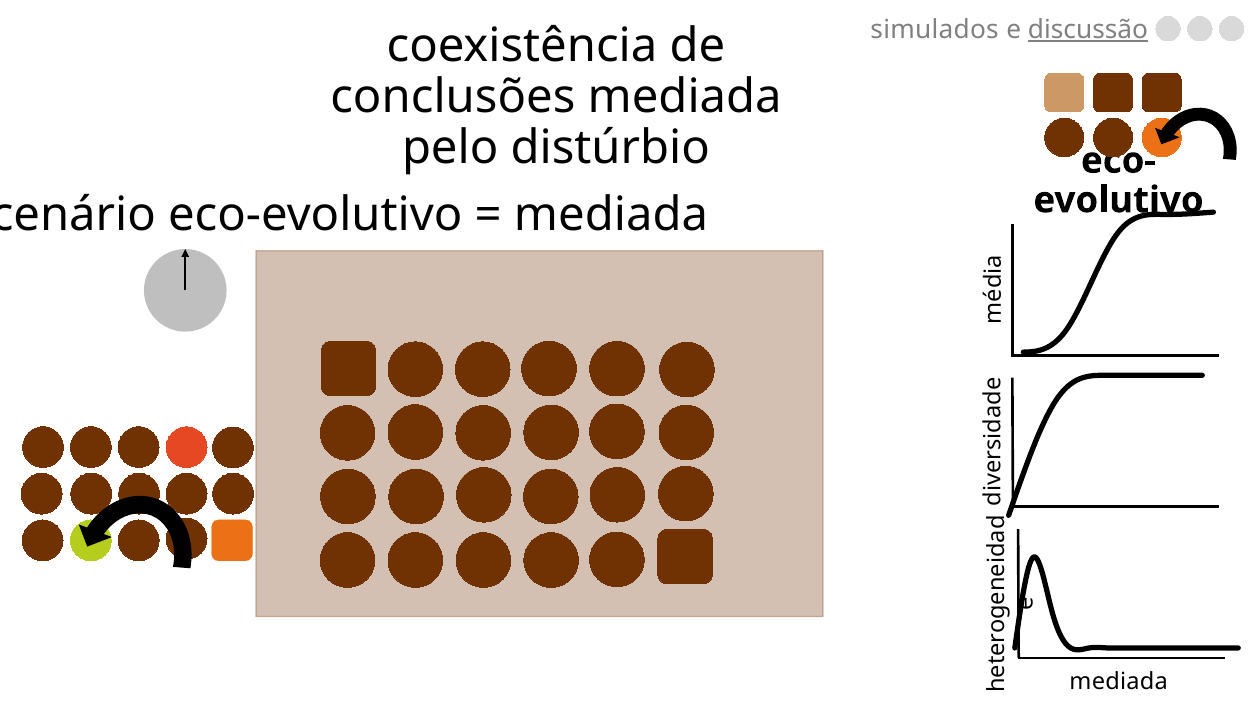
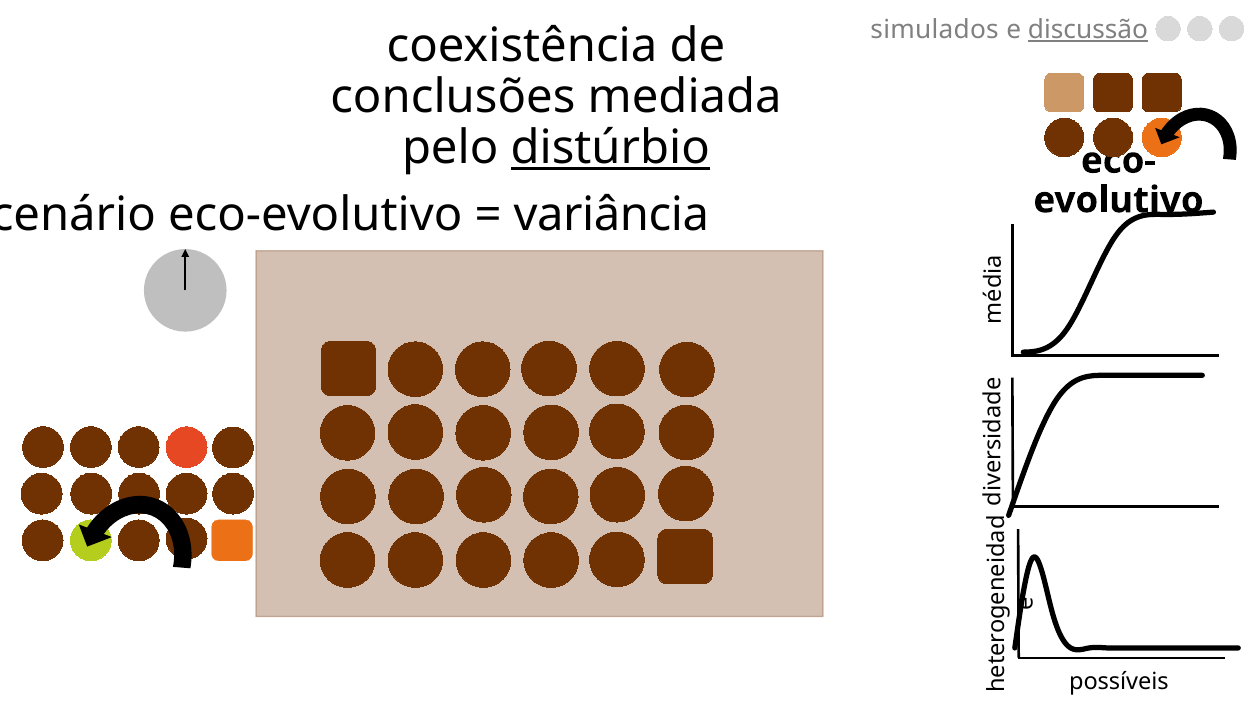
distúrbio underline: none -> present (610, 148)
mediada: mediada -> variância (611, 215)
mediada: mediada -> possíveis (1119, 682)
